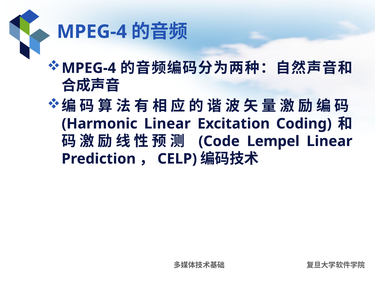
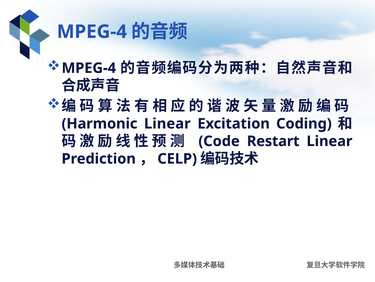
Lempel: Lempel -> Restart (273, 141)
